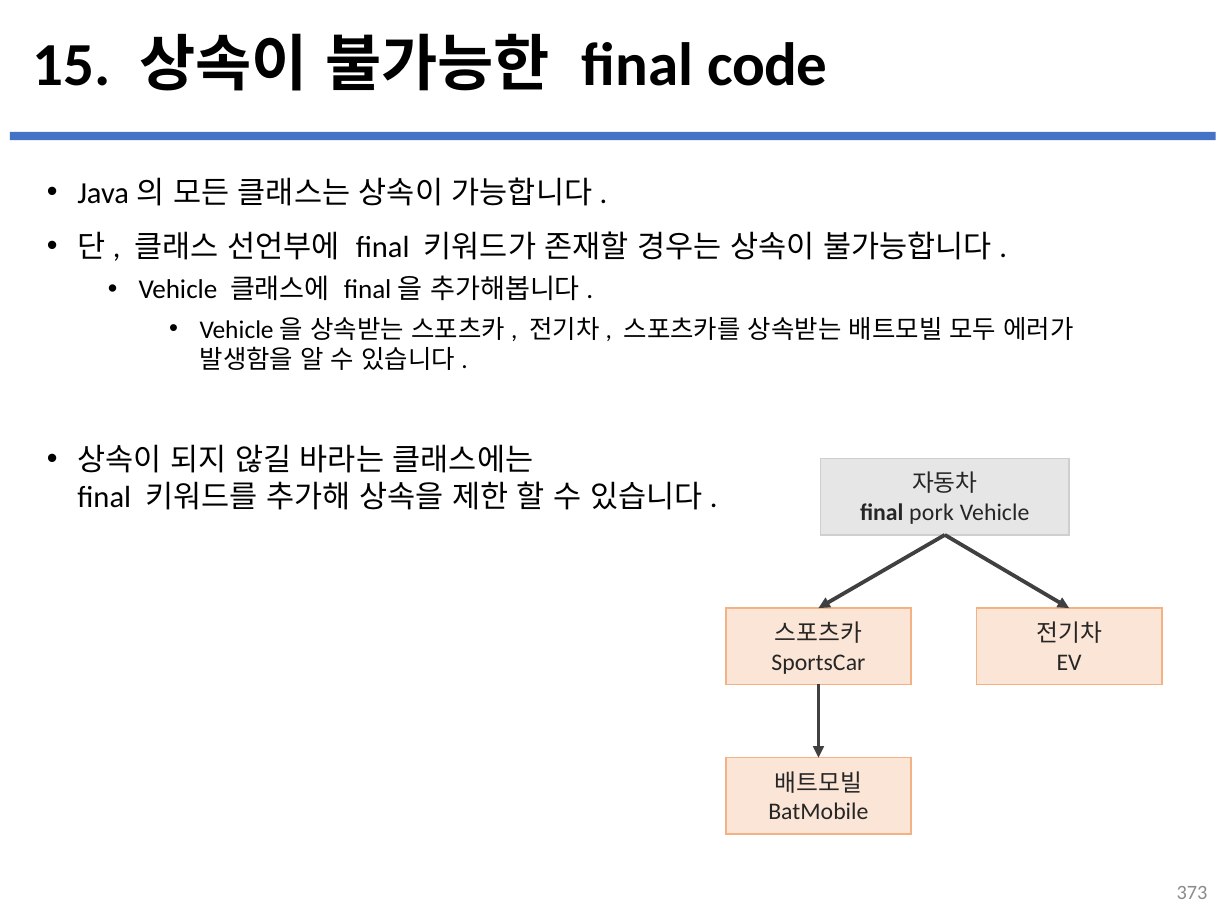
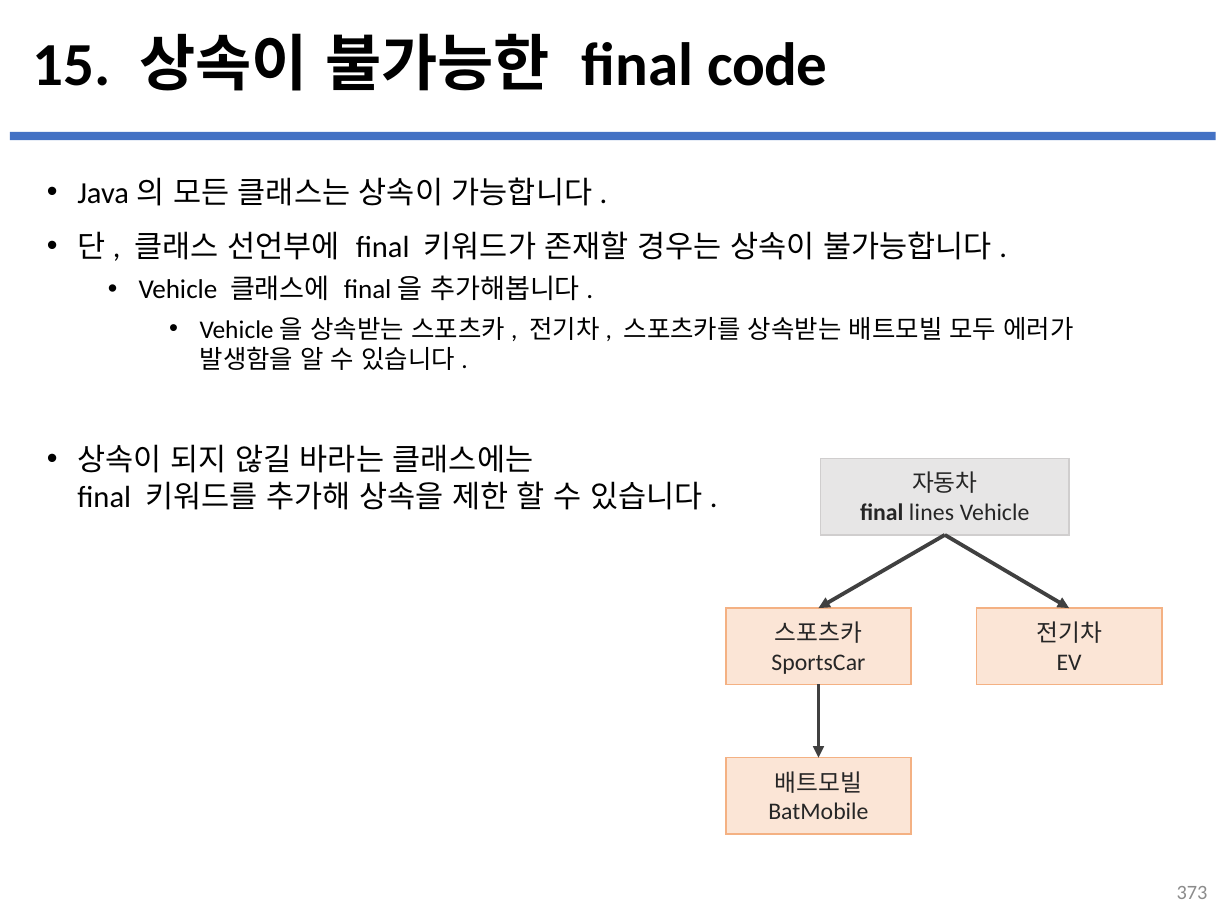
pork: pork -> lines (932, 512)
